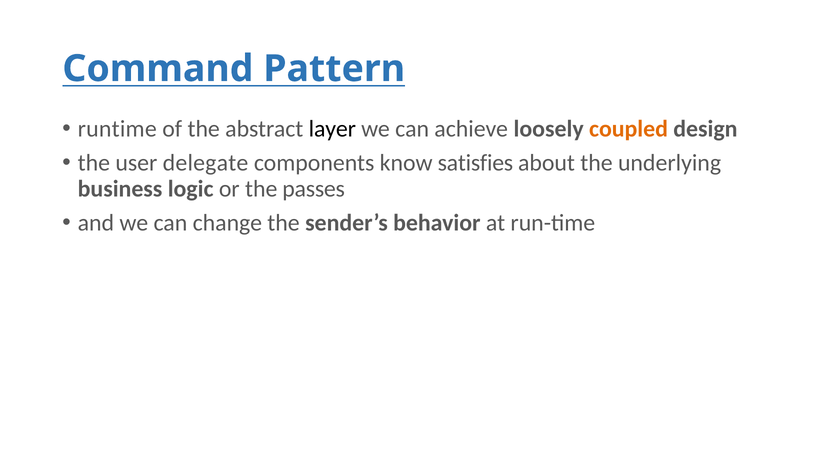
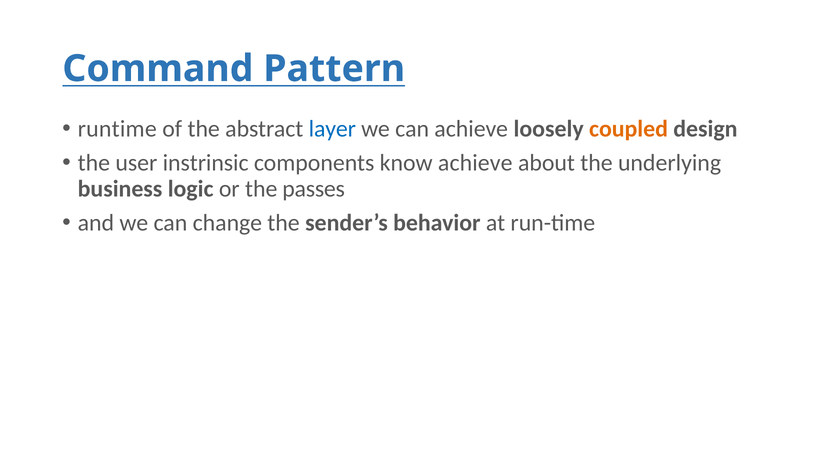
layer colour: black -> blue (332, 129)
delegate: delegate -> instrinsic (206, 163)
know satisfies: satisfies -> achieve (475, 163)
